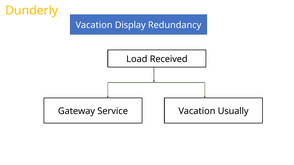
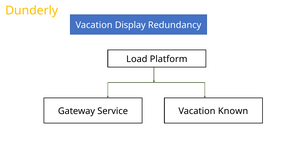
Received: Received -> Platform (169, 59)
Usually: Usually -> Known (233, 111)
